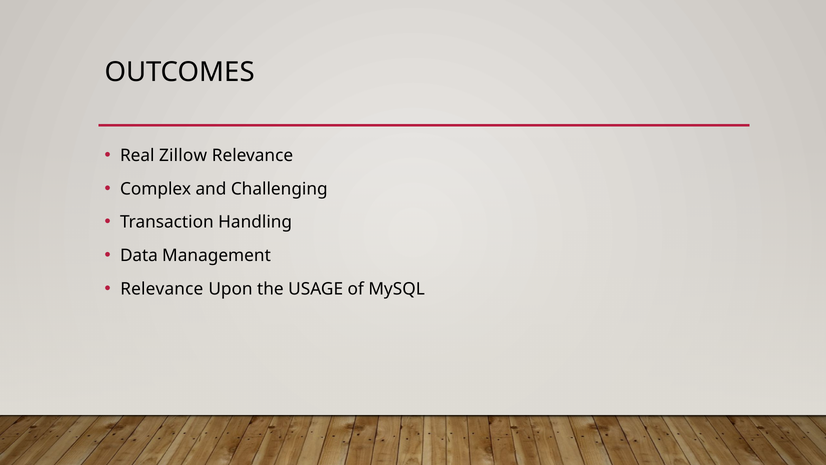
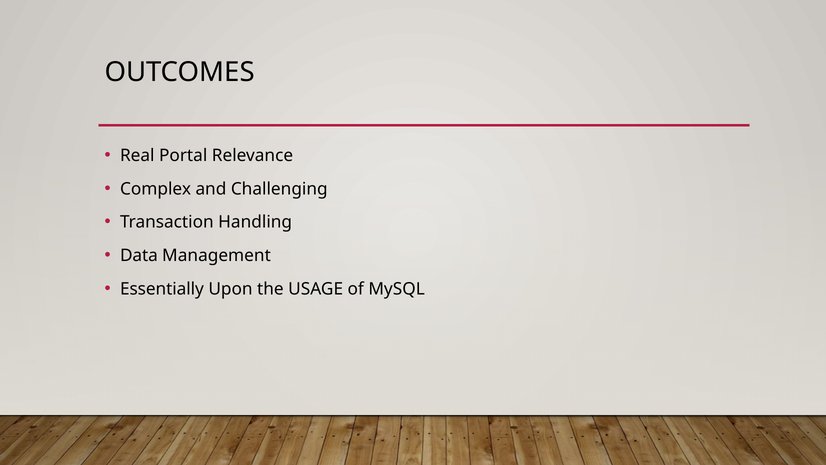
Zillow: Zillow -> Portal (183, 155)
Relevance: Relevance -> Essentially (162, 289)
